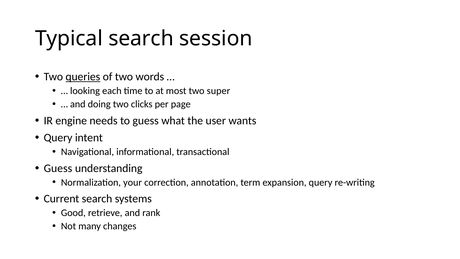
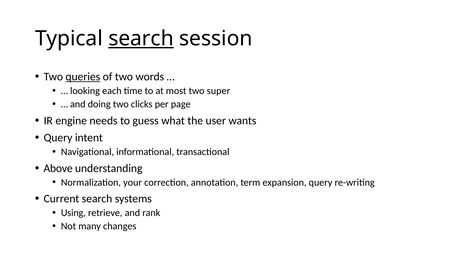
search underline: none -> present (141, 39)
Guess: Guess -> Above (58, 168)
Good: Good -> Using (73, 213)
